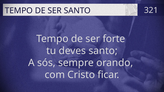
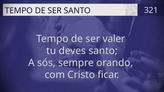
forte: forte -> valer (114, 39)
